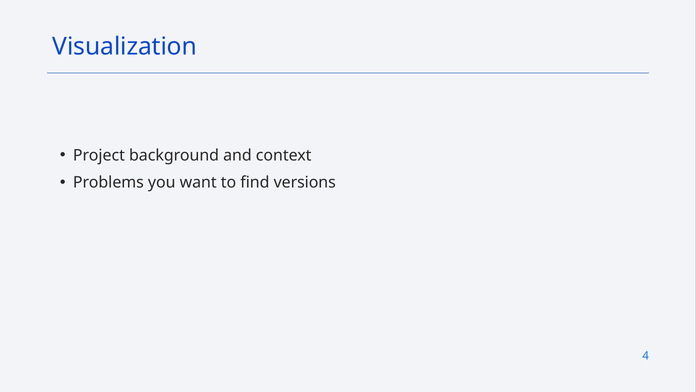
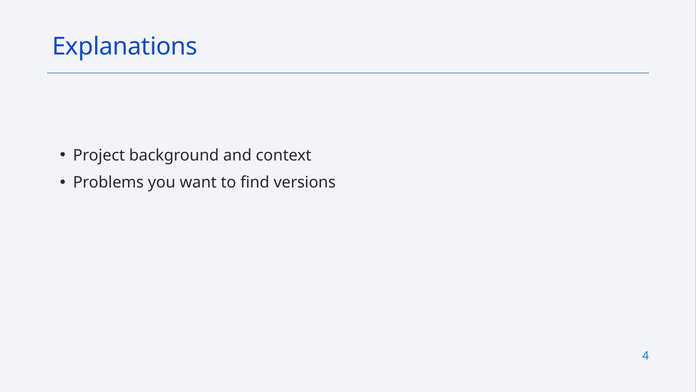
Visualization: Visualization -> Explanations (125, 46)
